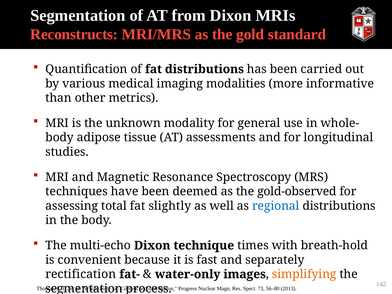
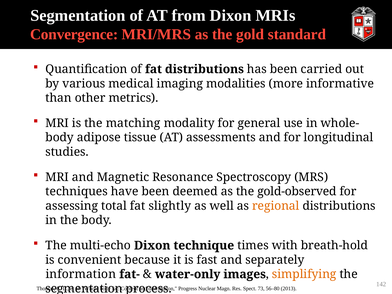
Reconstructs: Reconstructs -> Convergence (74, 34)
unknown: unknown -> matching (133, 123)
regional colour: blue -> orange (276, 206)
rectification: rectification -> information (81, 274)
